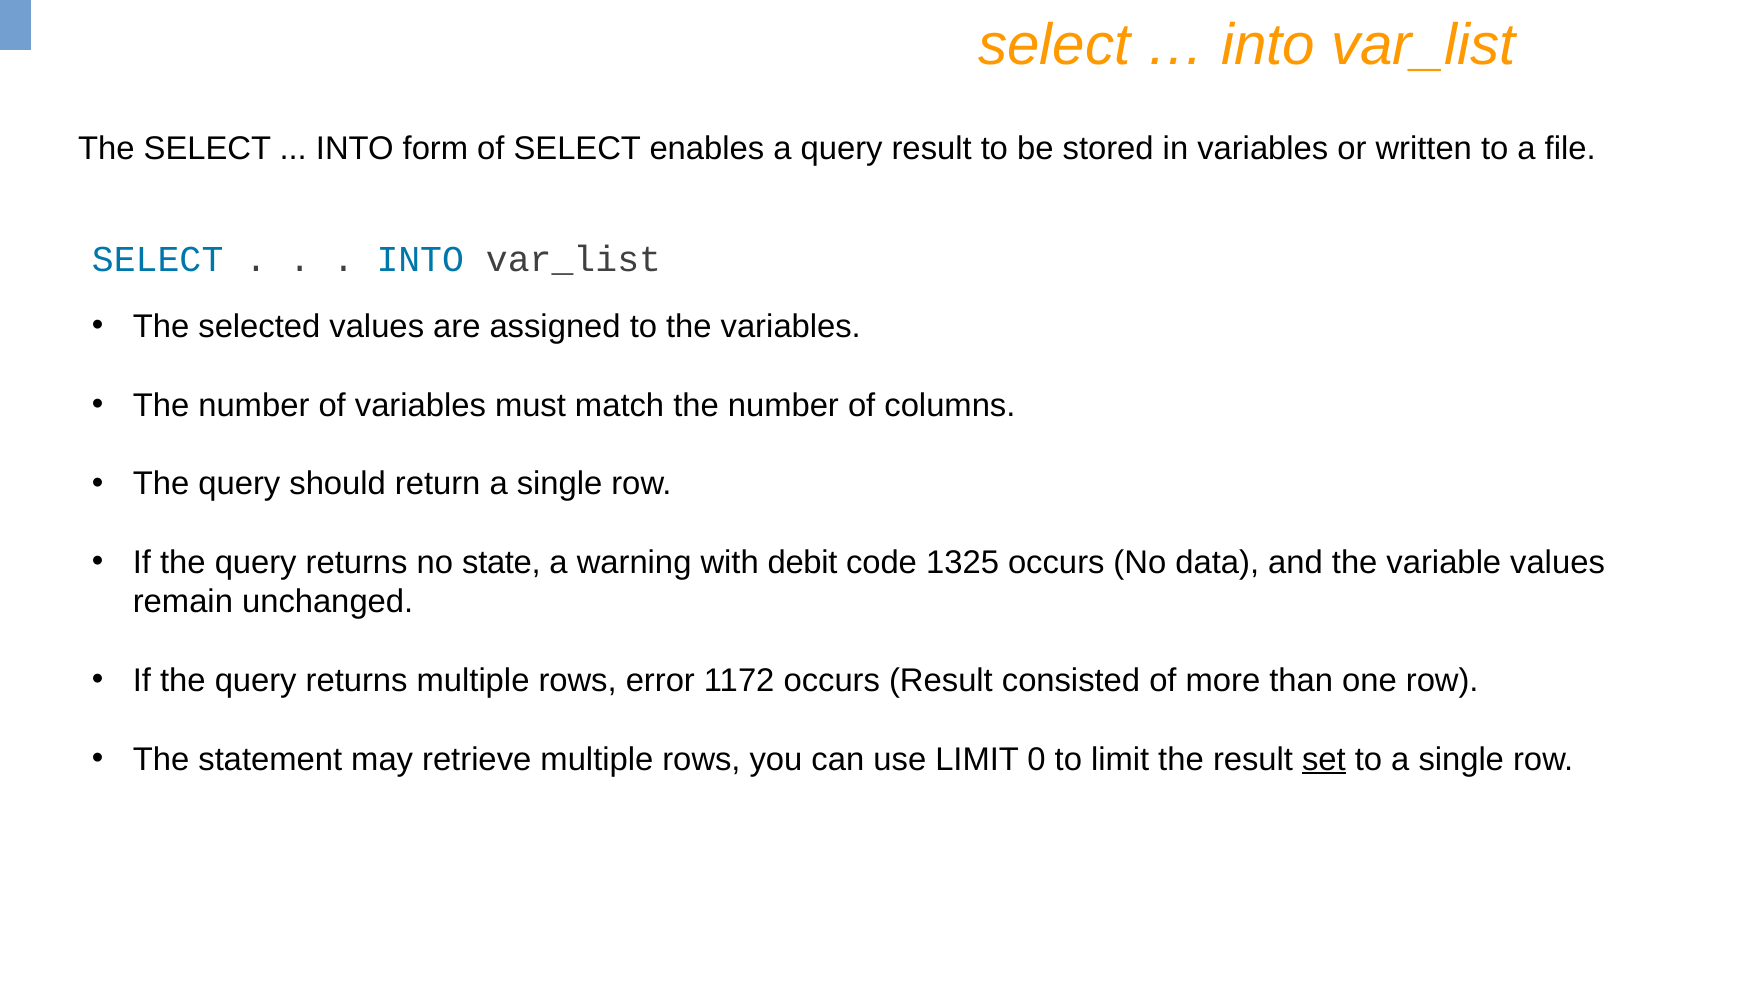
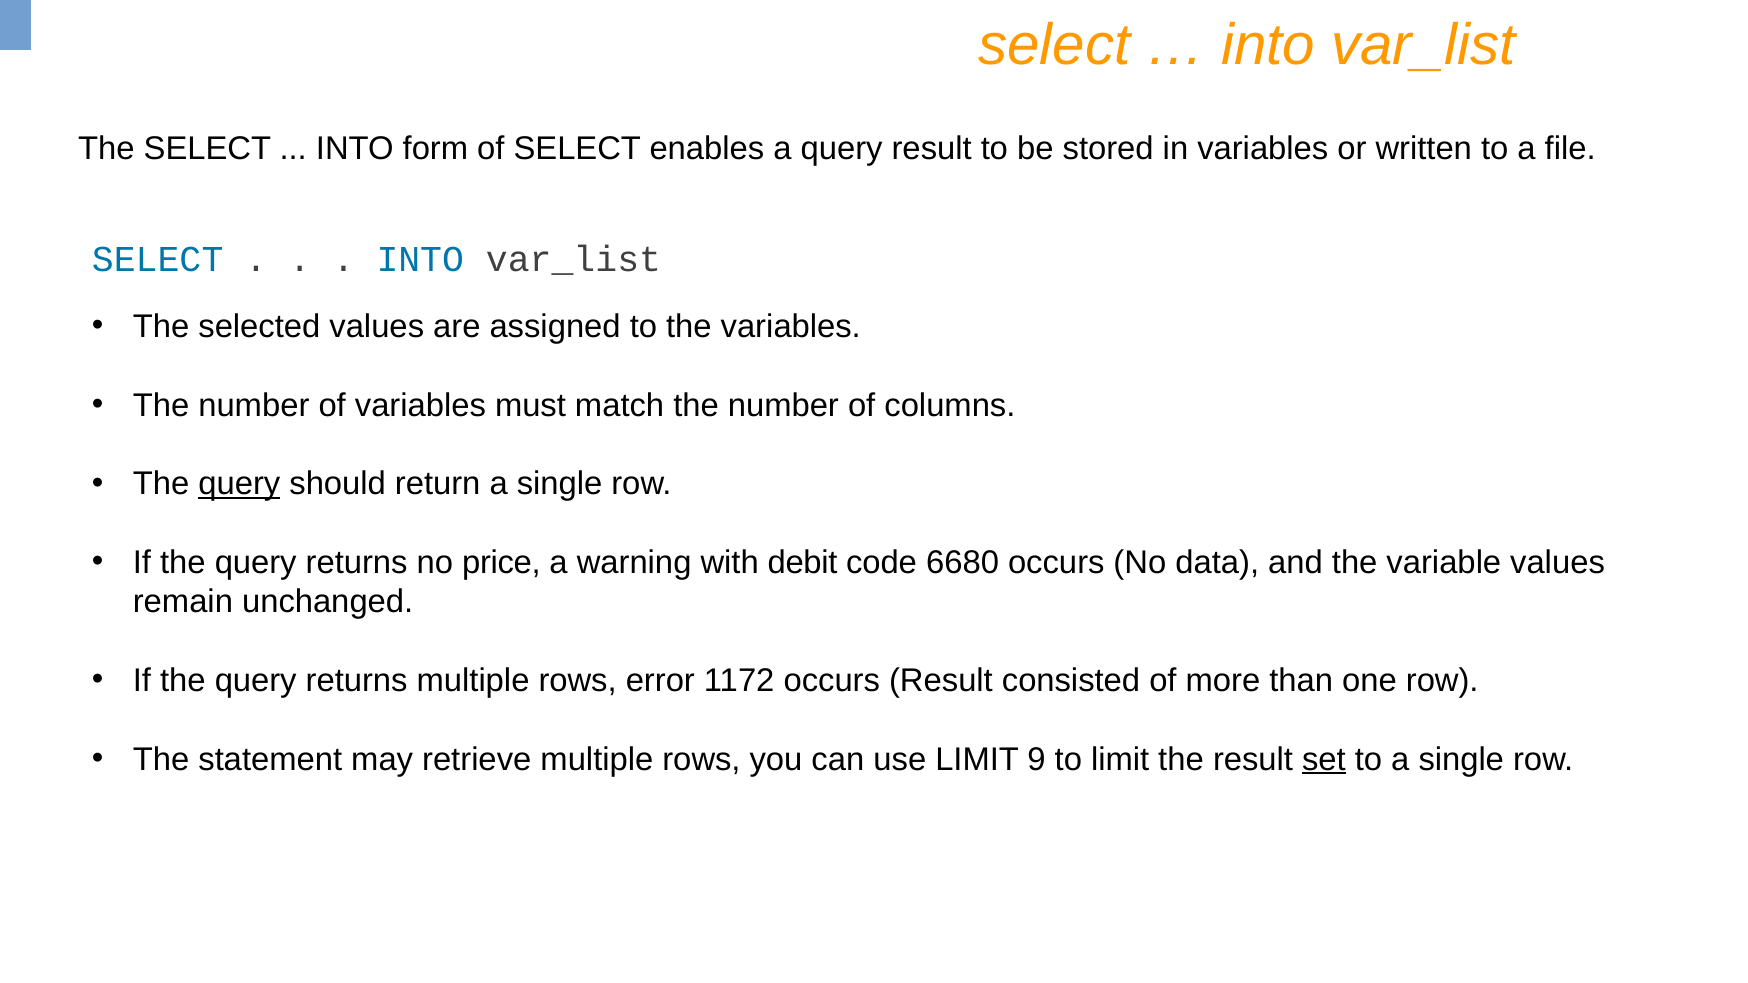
query underline: none -> present (239, 484)
state: state -> price (501, 563)
1325: 1325 -> 6680 (963, 563)
0: 0 -> 9 (1036, 759)
